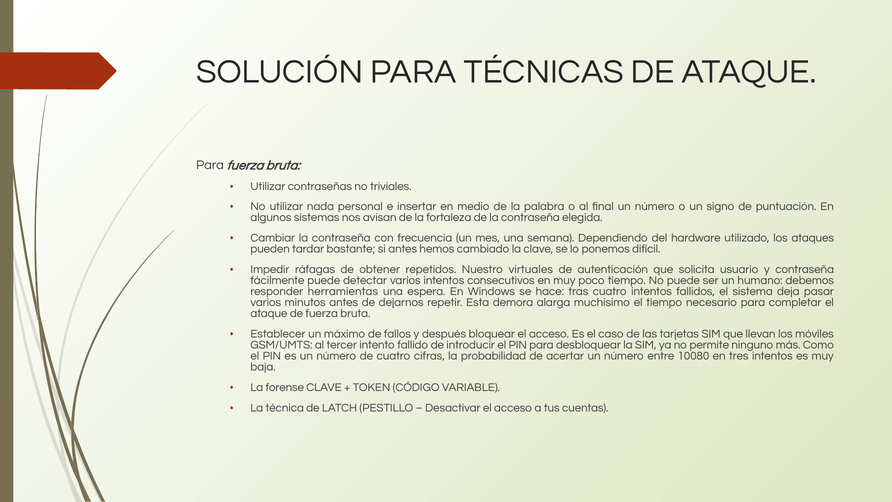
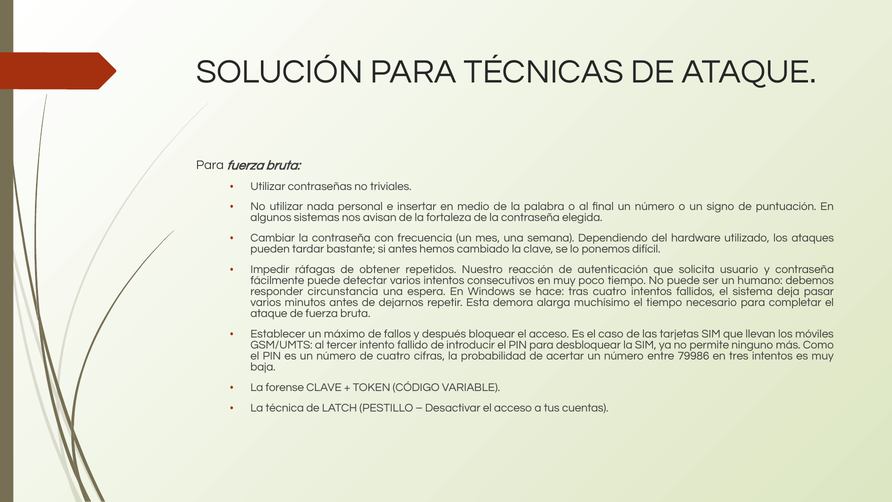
virtuales: virtuales -> reacción (531, 269)
herramientas: herramientas -> circunstancia (343, 291)
10080: 10080 -> 79986 (693, 356)
